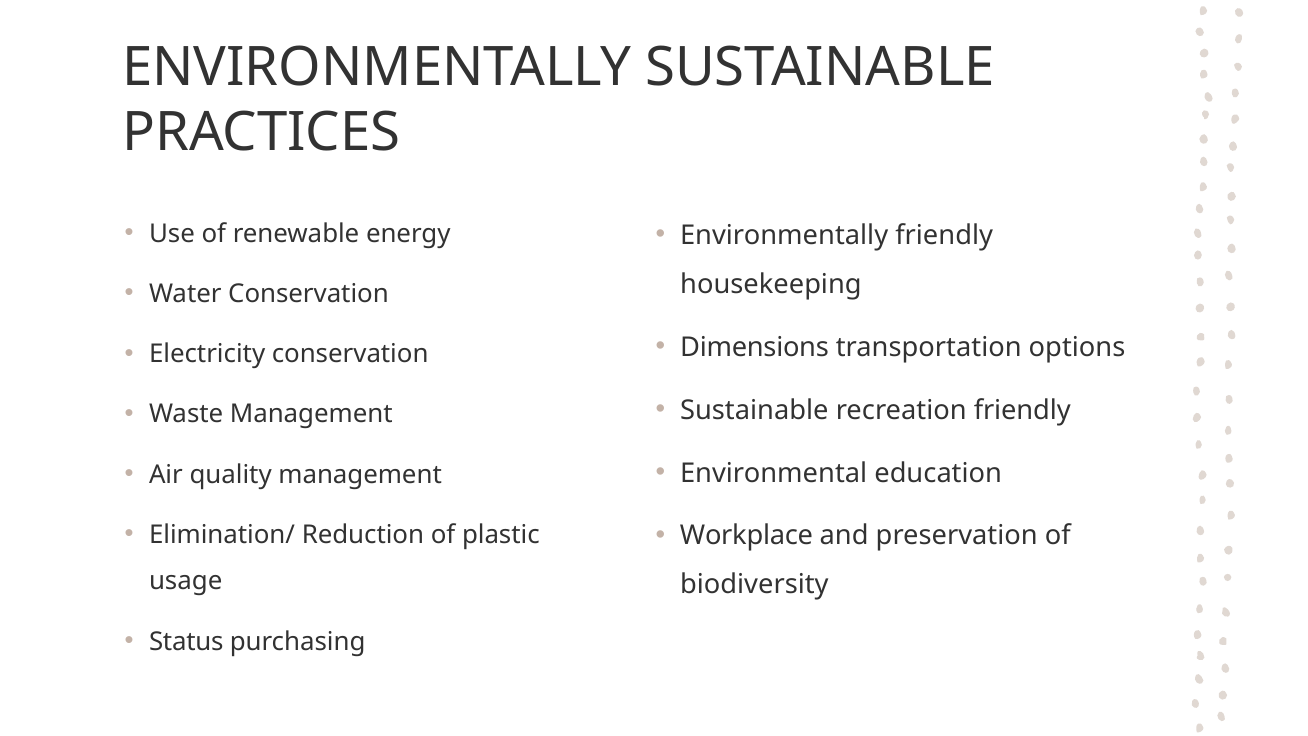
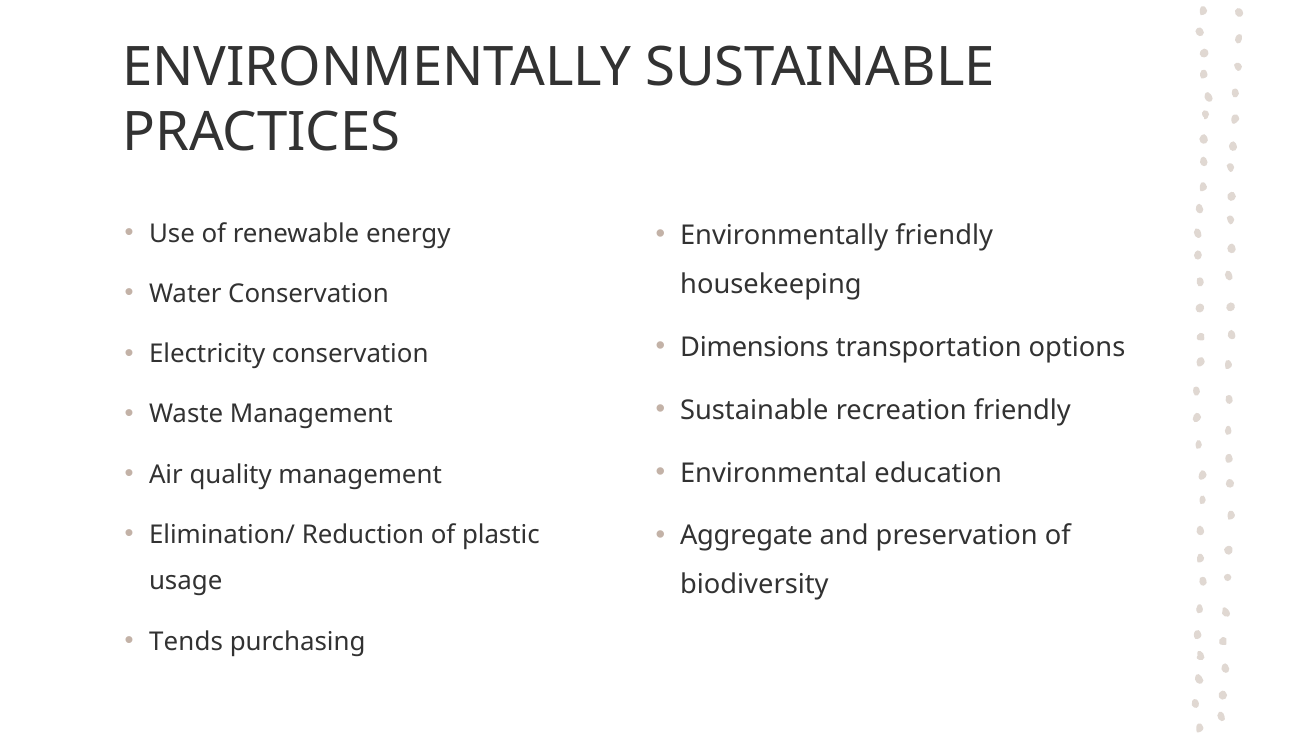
Workplace: Workplace -> Aggregate (746, 536)
Status: Status -> Tends (186, 641)
